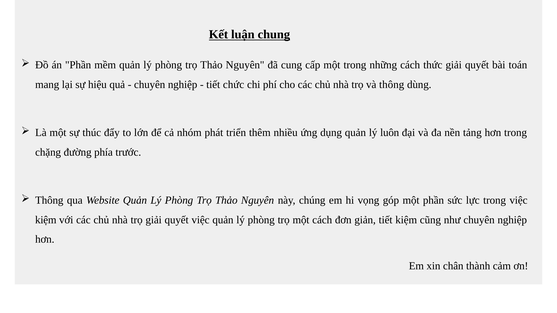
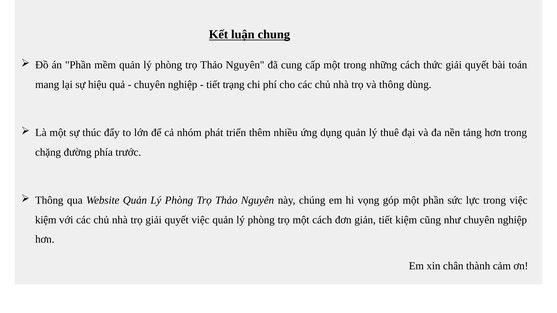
chức: chức -> trạng (234, 85)
luôn: luôn -> thuê (390, 133)
